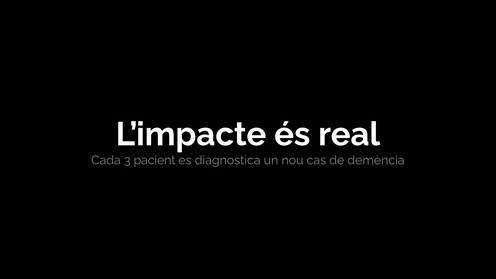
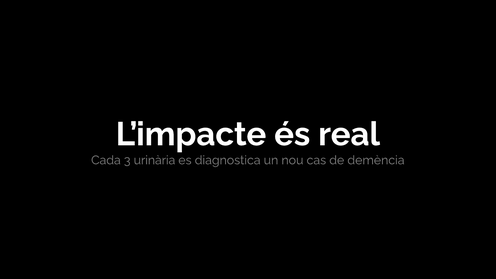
pacient: pacient -> urinària (154, 160)
